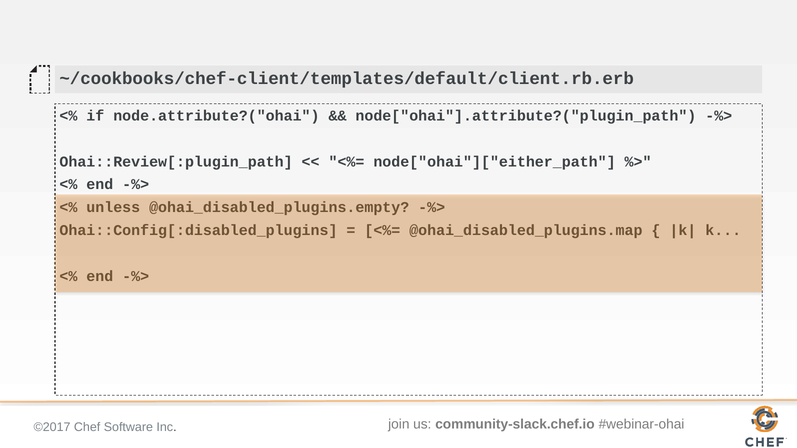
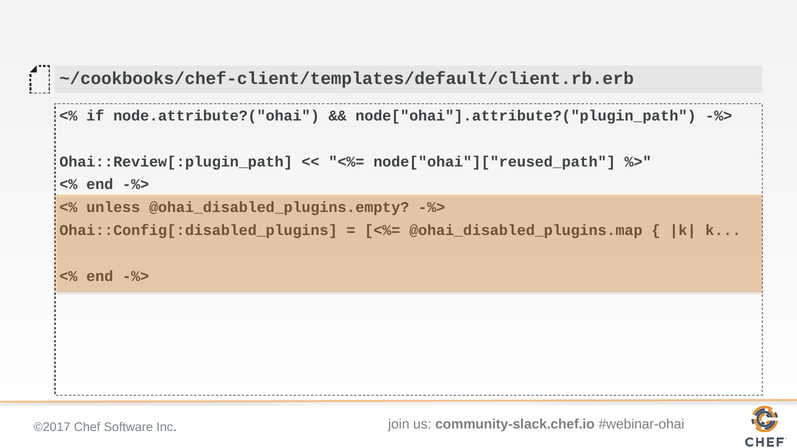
node["ohai"]["either_path: node["ohai"]["either_path -> node["ohai"]["reused_path (494, 162)
